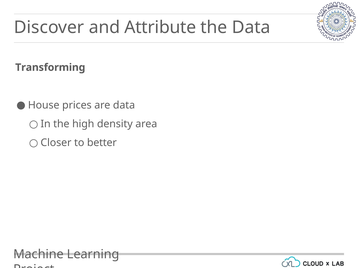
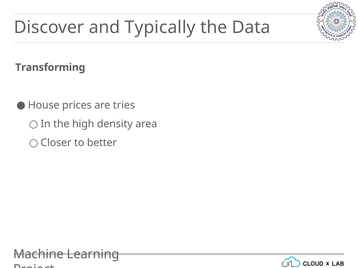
Attribute: Attribute -> Typically (160, 28)
are data: data -> tries (124, 105)
